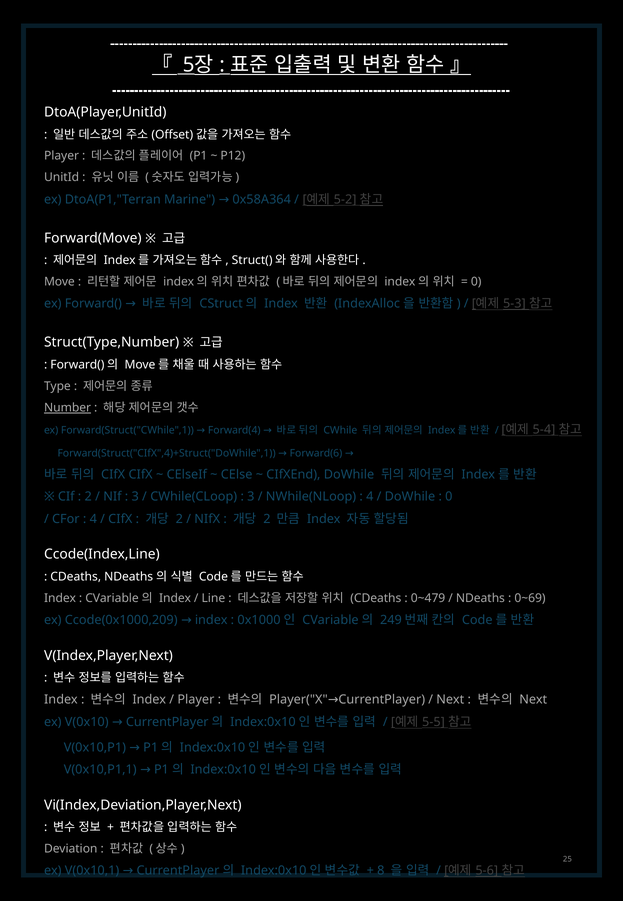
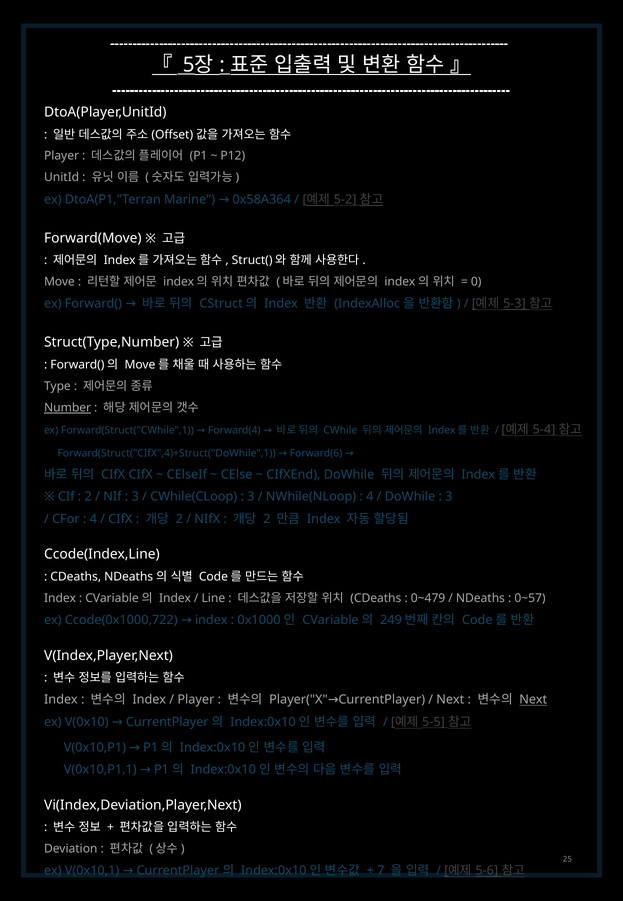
0: 0 -> 3 (449, 496)
0~69: 0~69 -> 0~57 (530, 597)
Ccode(0x1000,209: Ccode(0x1000,209 -> Ccode(0x1000,722 (121, 619)
Next underline: none -> present (533, 699)
8: 8 -> 7 (381, 870)
